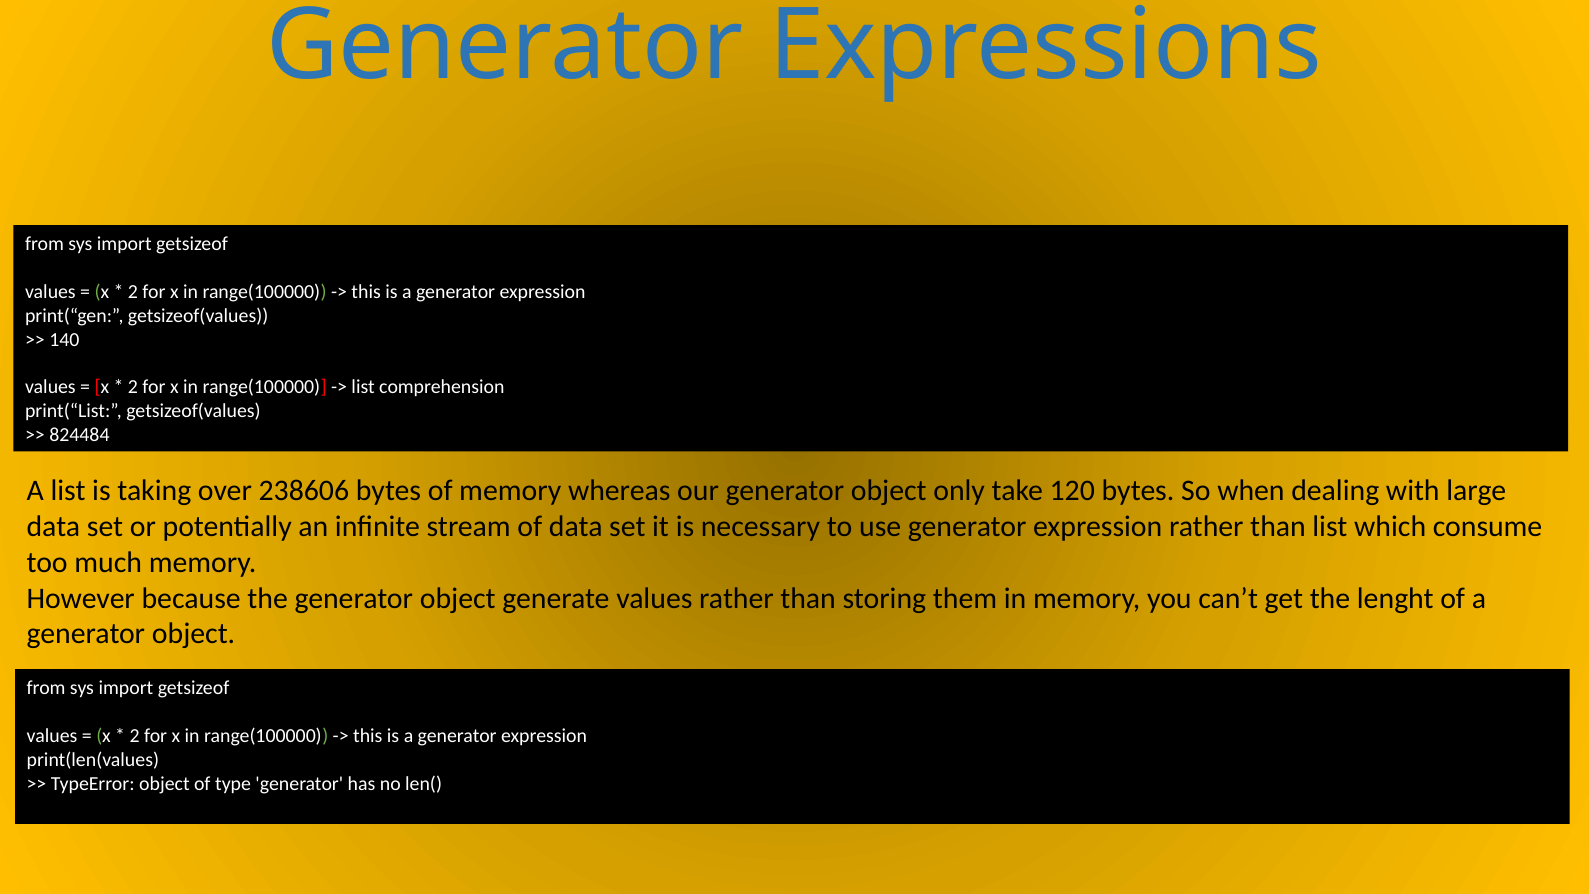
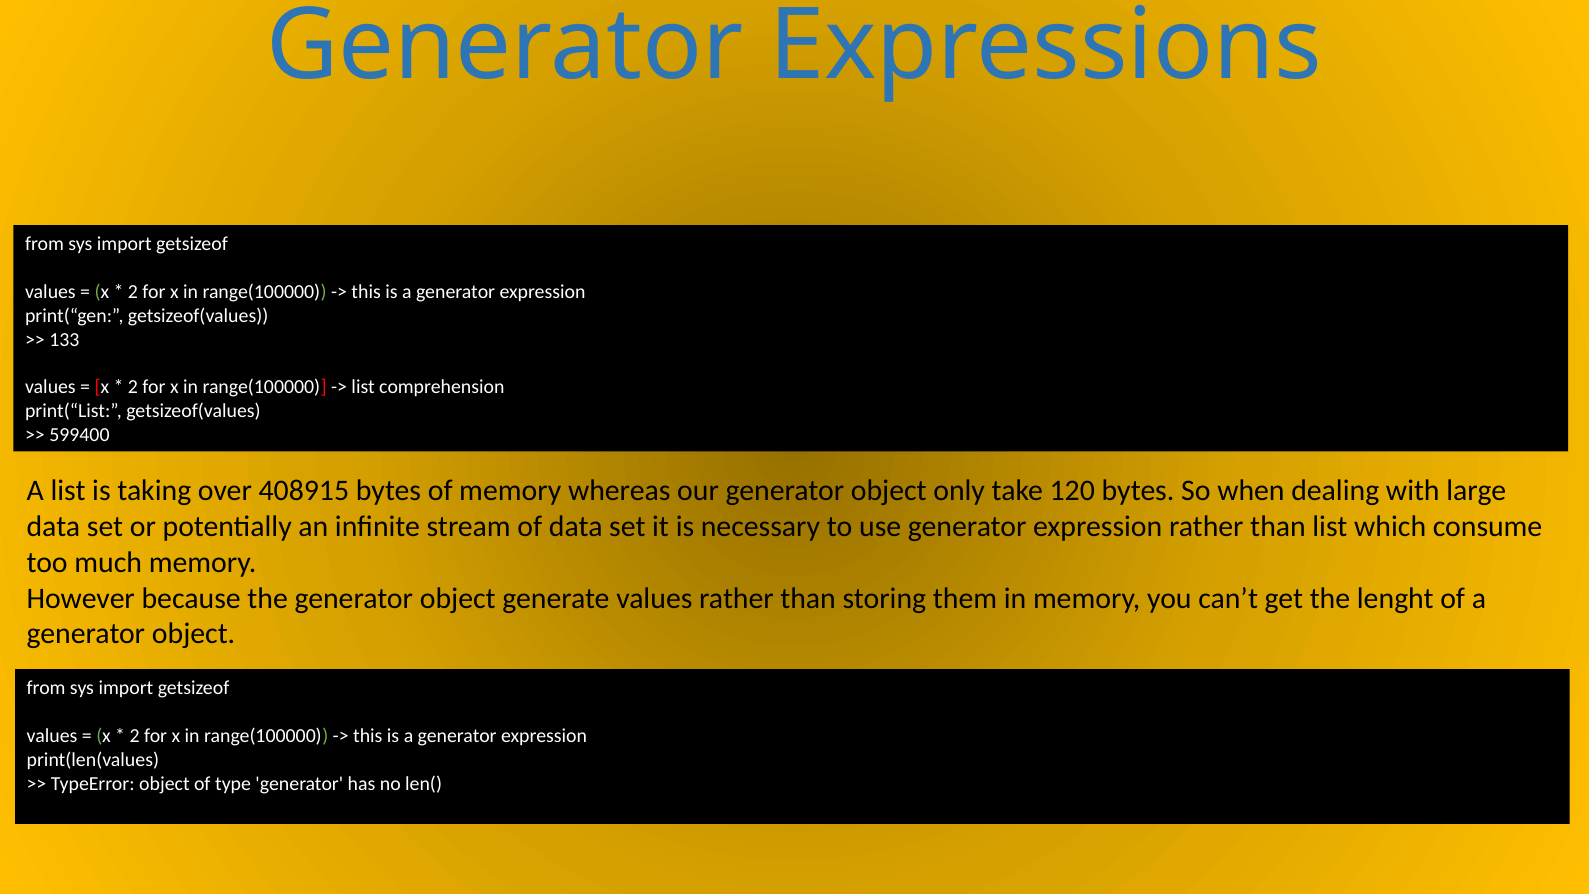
140: 140 -> 133 (64, 340)
824484: 824484 -> 599400 (79, 435)
238606: 238606 -> 408915 (304, 491)
